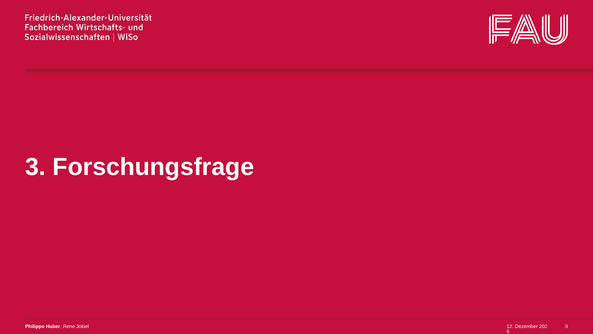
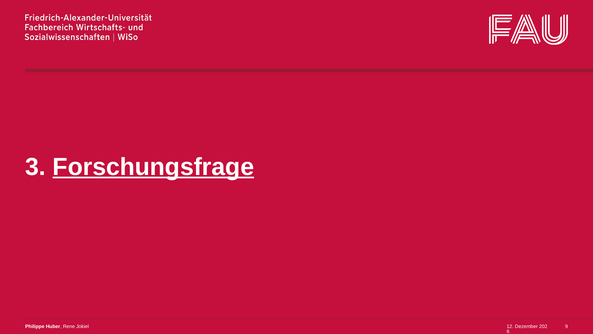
Forschungsfrage underline: none -> present (153, 167)
